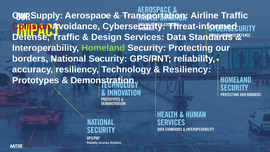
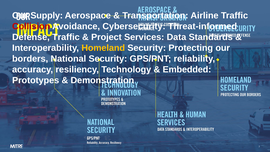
Design: Design -> Project (106, 37)
Homeland colour: light green -> yellow (103, 48)
Resiliency: Resiliency -> Embedded (187, 69)
